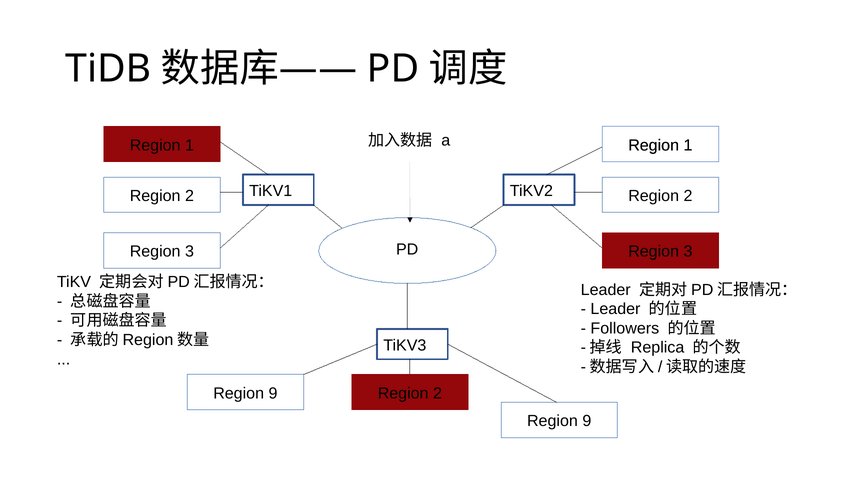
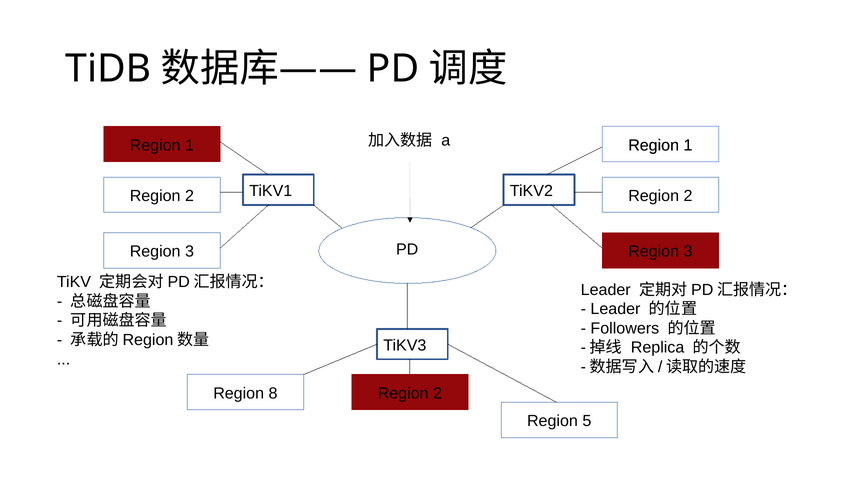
9: 9 -> 8 (273, 393)
9: 9 -> 5 (587, 421)
